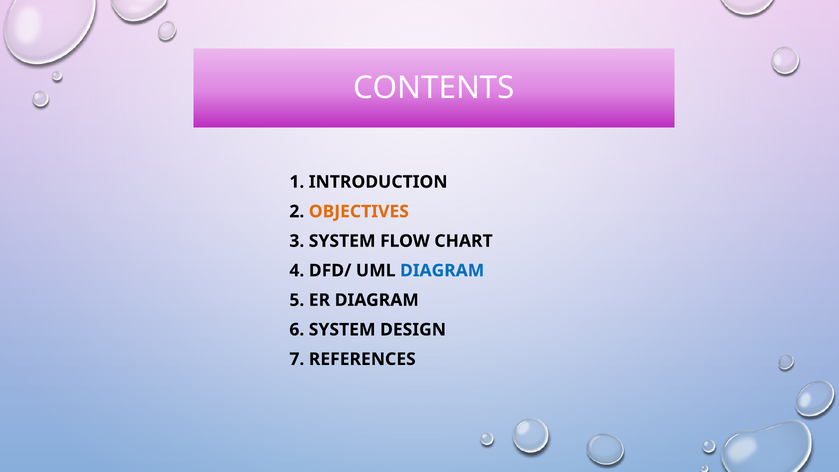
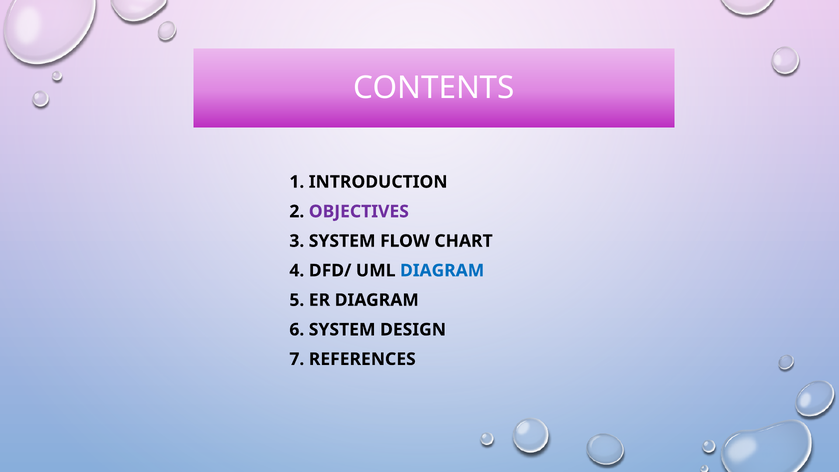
OBJECTIVES colour: orange -> purple (359, 211)
